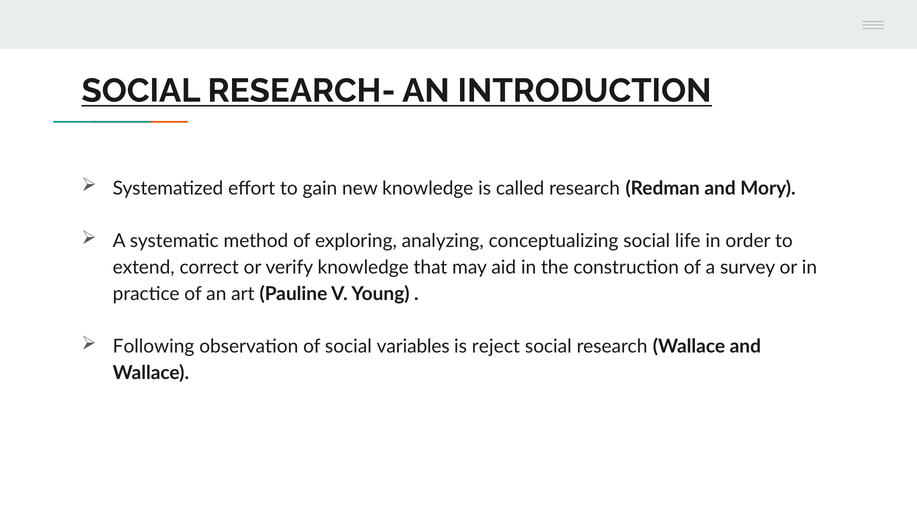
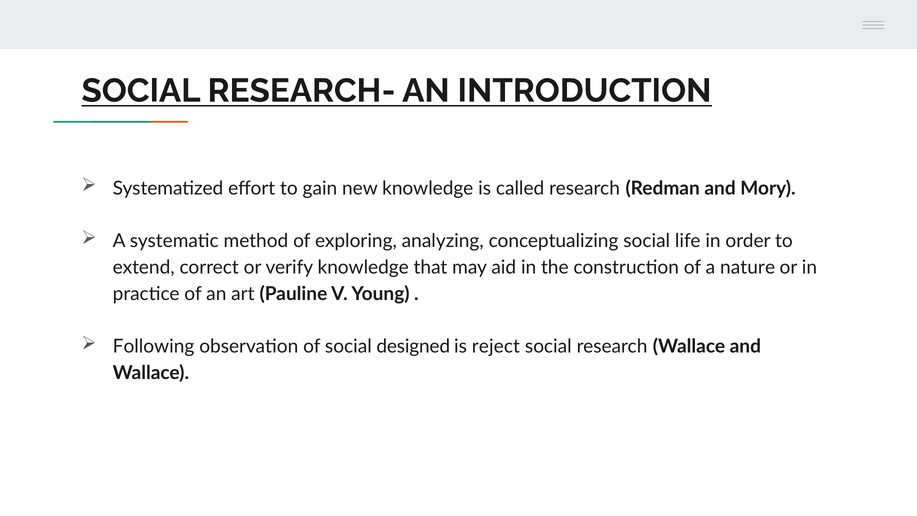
survey: survey -> nature (748, 267)
variables: variables -> designed (413, 346)
